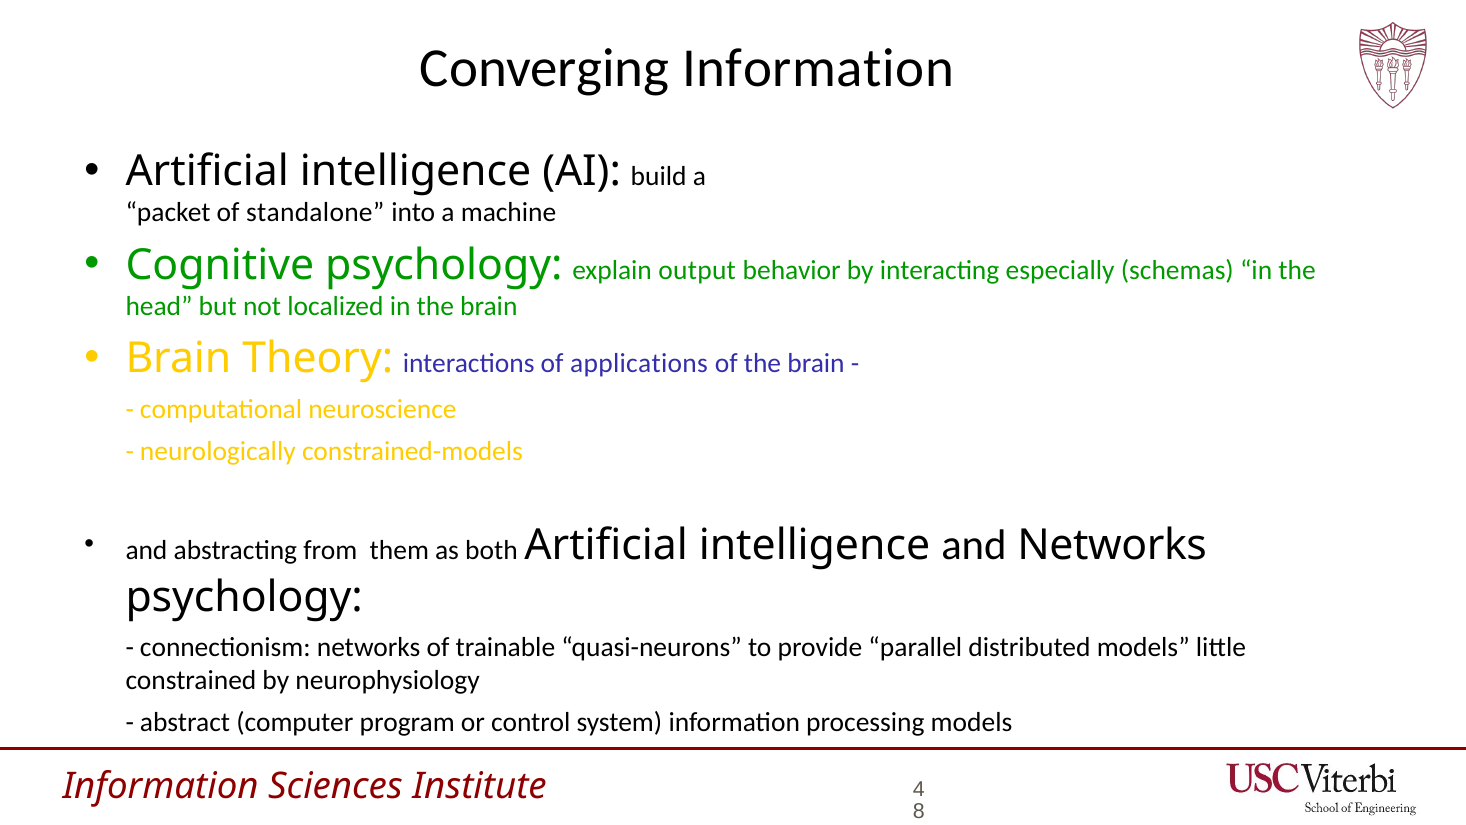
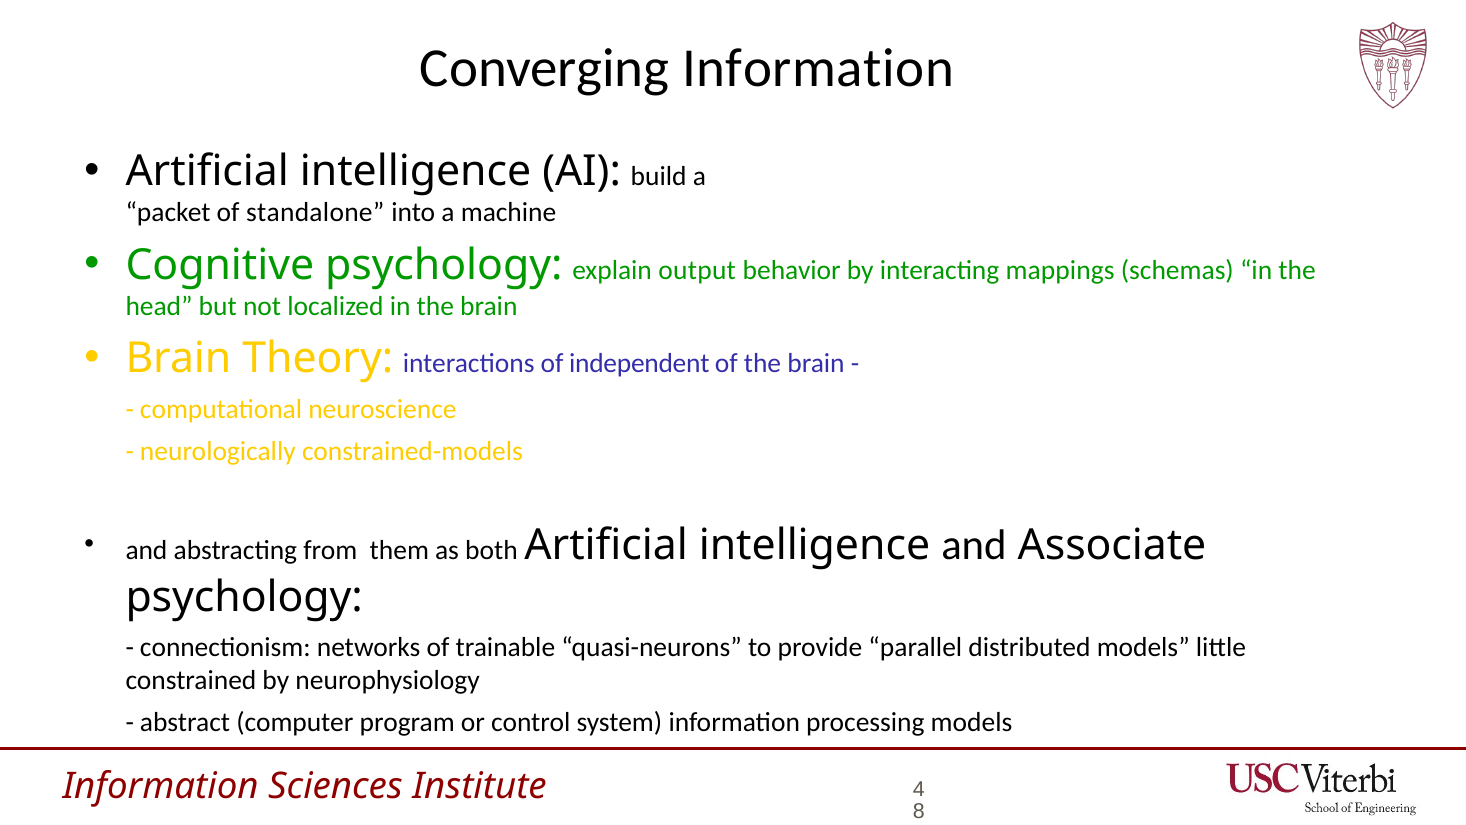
especially: especially -> mappings (1060, 270)
applications: applications -> independent (639, 364)
and Networks: Networks -> Associate (1112, 546)
